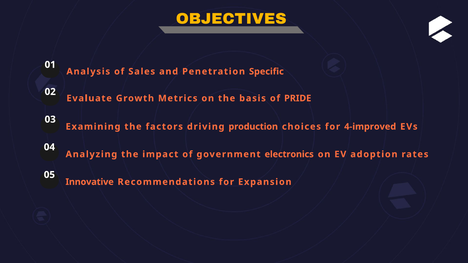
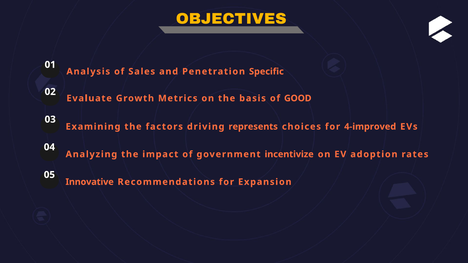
PRIDE: PRIDE -> GOOD (298, 98)
production: production -> represents (253, 127)
electronics: electronics -> incentivize (289, 154)
